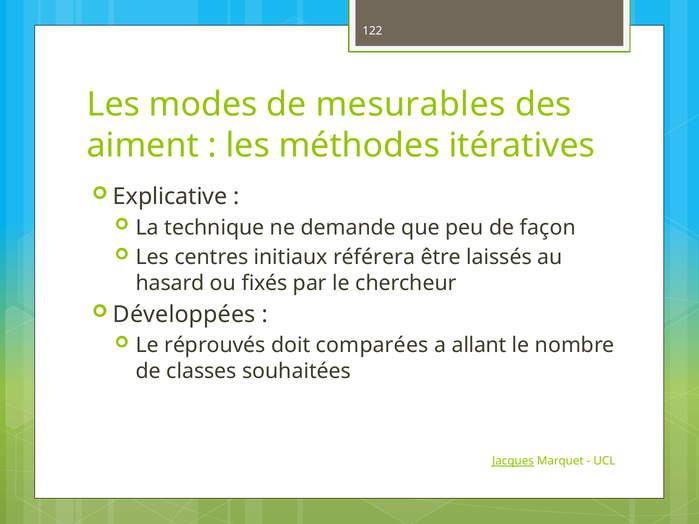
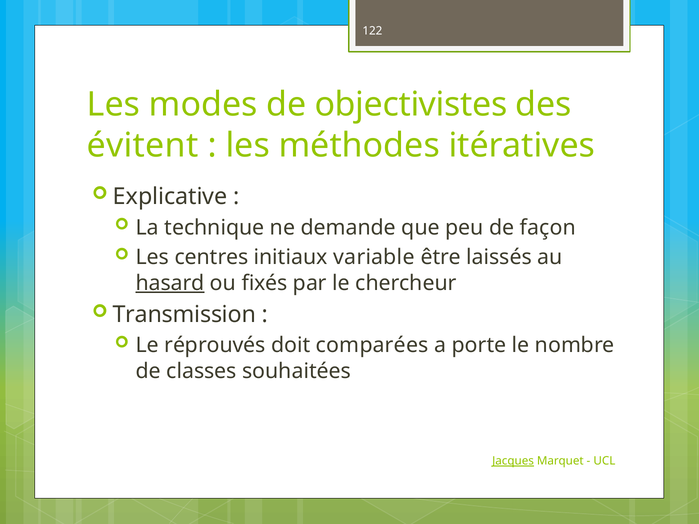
mesurables: mesurables -> objectivistes (411, 105)
aiment: aiment -> évitent (143, 146)
référera: référera -> variable (374, 257)
hasard underline: none -> present (170, 283)
Développées: Développées -> Transmission (184, 315)
allant: allant -> porte (479, 346)
